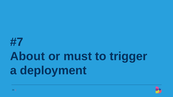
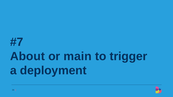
must: must -> main (78, 56)
